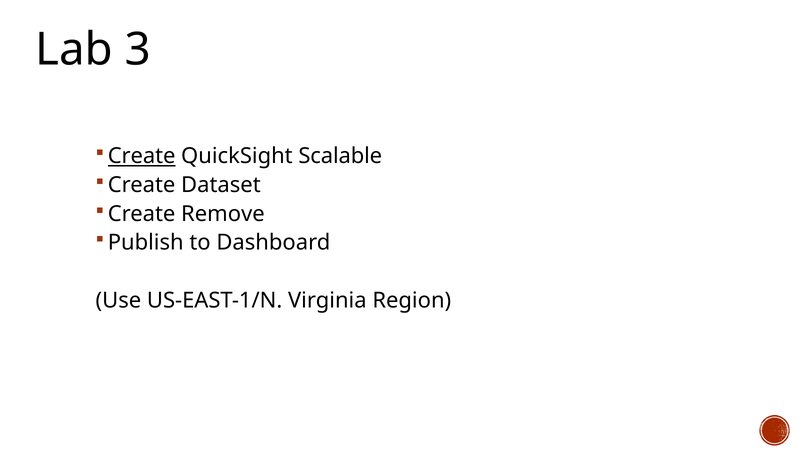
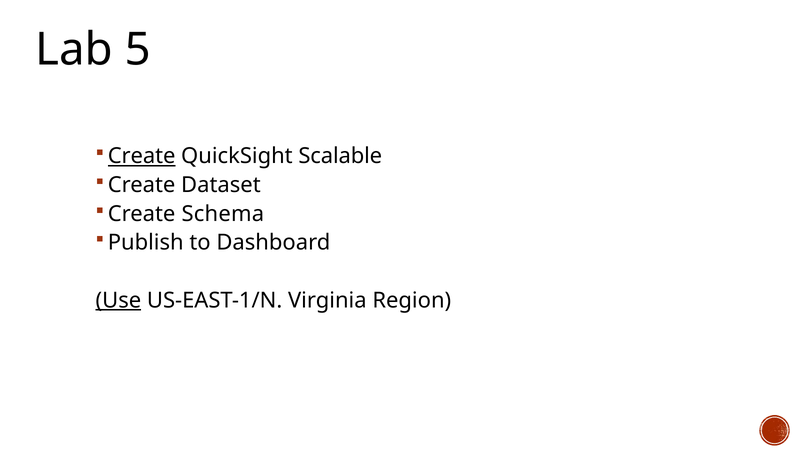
3: 3 -> 5 (138, 50)
Remove: Remove -> Schema (223, 214)
Use underline: none -> present (118, 300)
